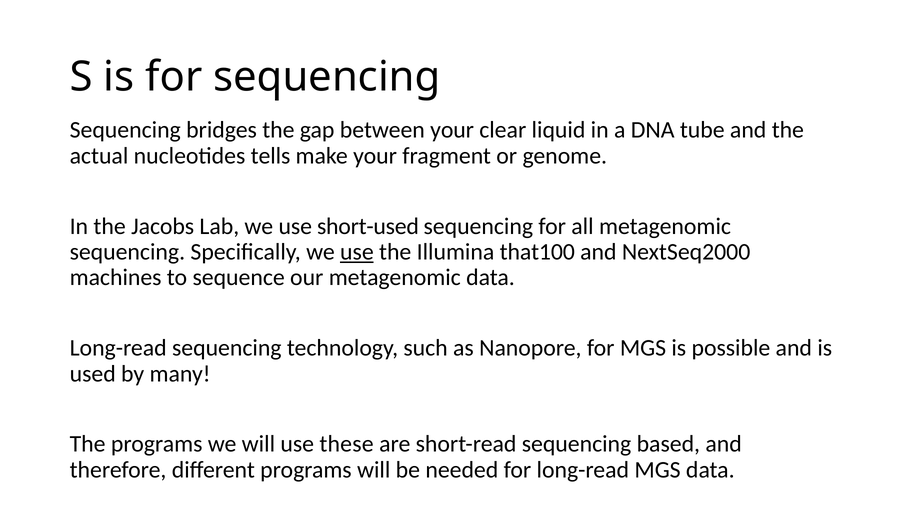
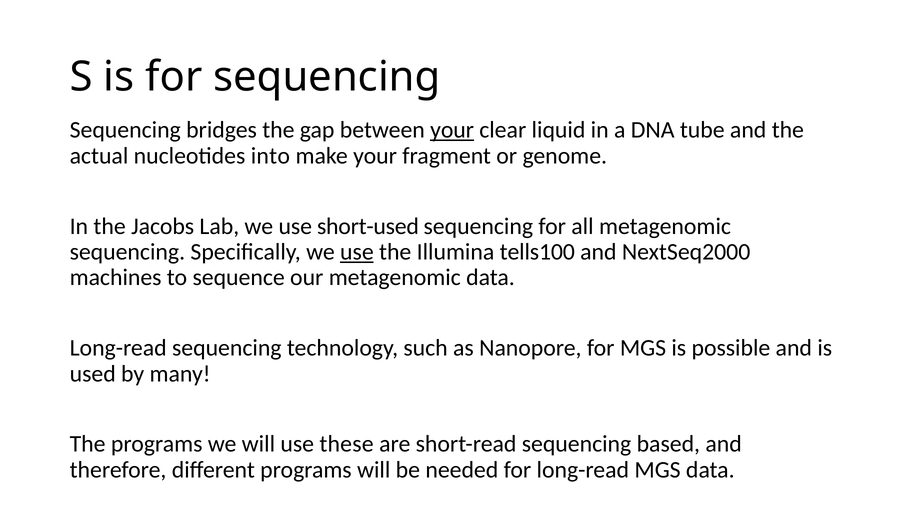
your underline: none -> present (452, 130)
tells: tells -> into (270, 156)
that100: that100 -> tells100 (537, 252)
